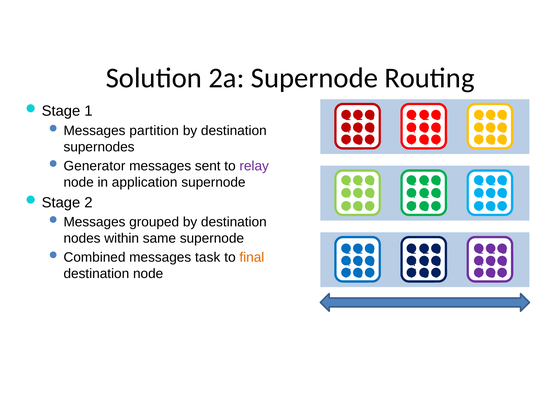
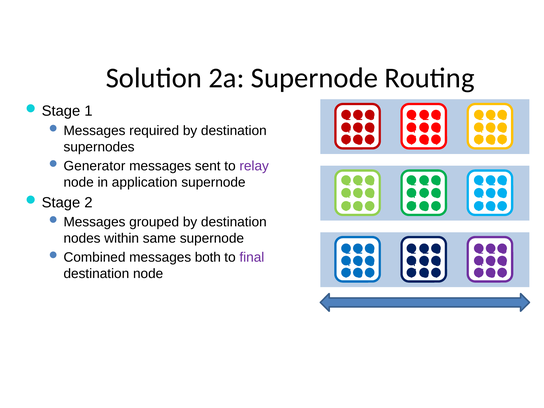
partition: partition -> required (154, 131)
9 0: 0 -> 7 (504, 140)
5 2: 2 -> 9 (426, 194)
task: task -> both (208, 257)
final colour: orange -> purple (252, 257)
